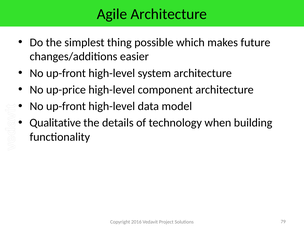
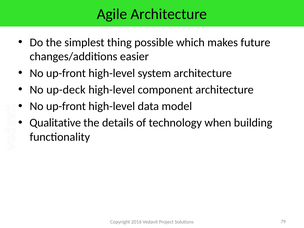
up-price: up-price -> up-deck (66, 90)
